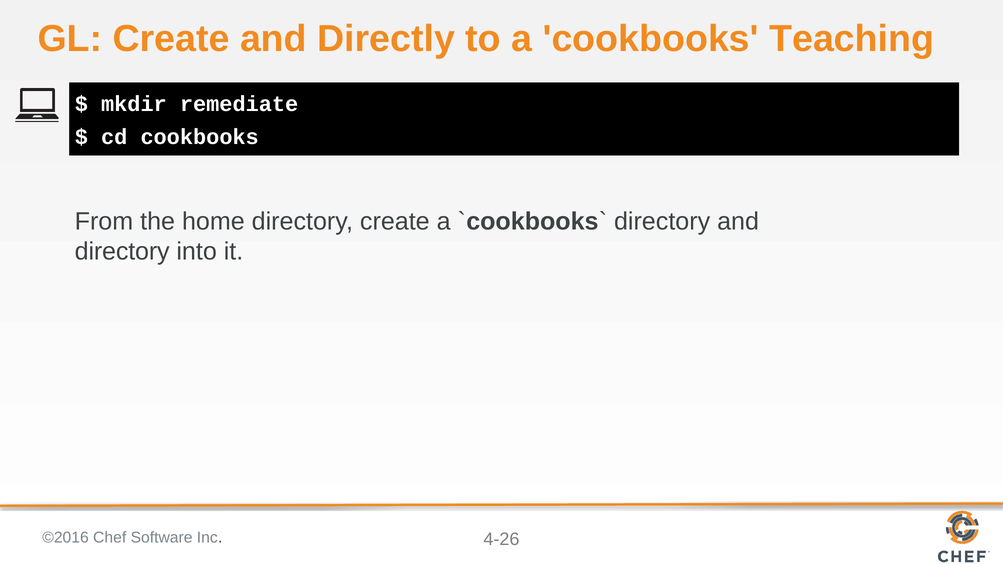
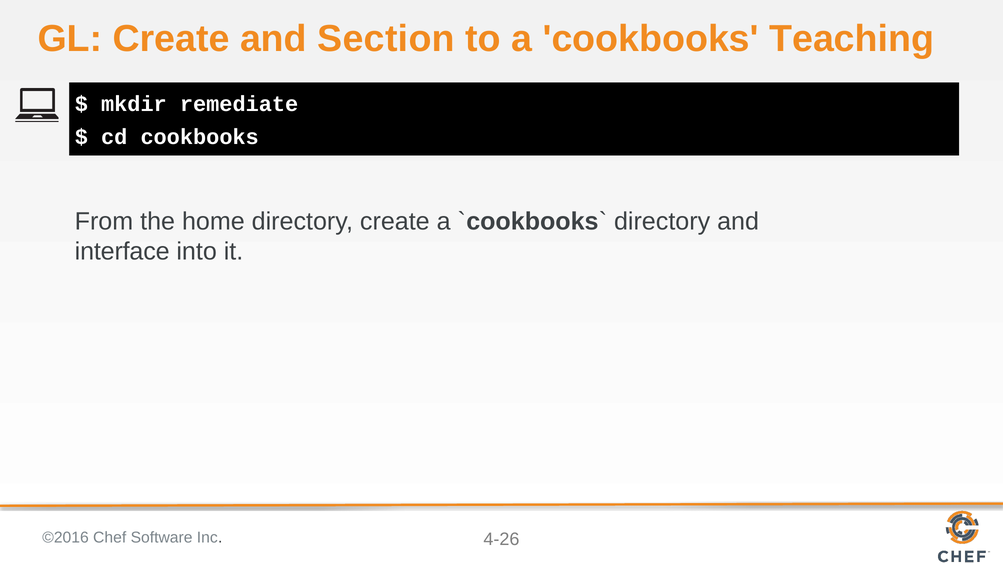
Directly: Directly -> Section (386, 39)
directory: directory -> interface (122, 252)
